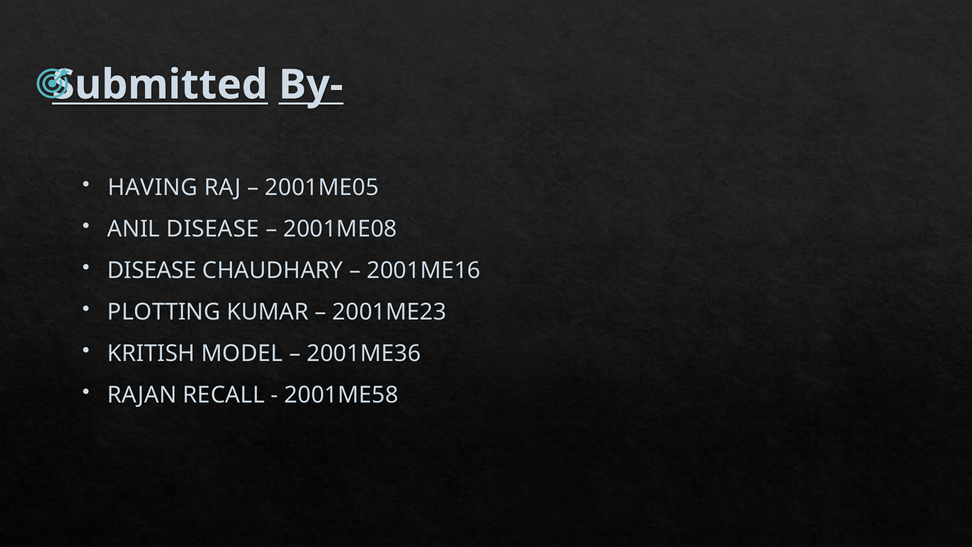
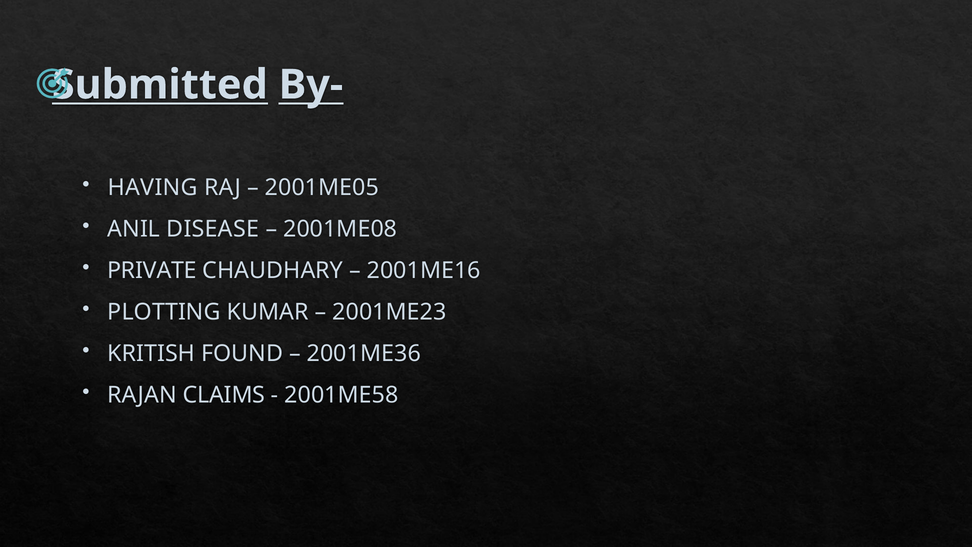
DISEASE: DISEASE -> PRIVATE (152, 270)
MODEL: MODEL -> FOUND (242, 353)
RECALL: RECALL -> CLAIMS (224, 395)
